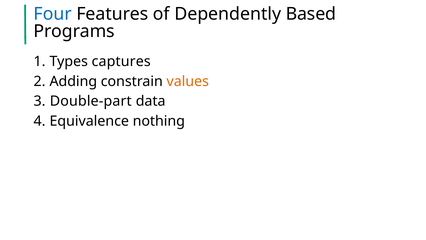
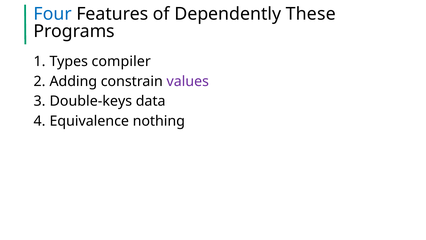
Based: Based -> These (311, 14)
captures: captures -> compiler (121, 61)
values colour: orange -> purple (188, 81)
Double-part: Double-part -> Double-keys (91, 101)
